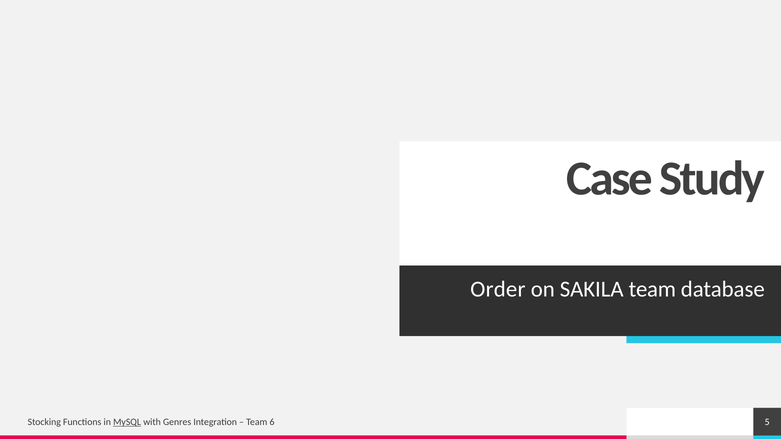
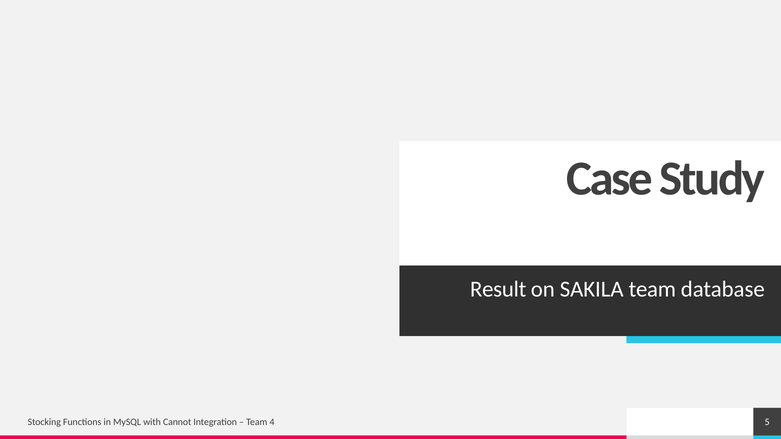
Order: Order -> Result (498, 289)
MySQL underline: present -> none (127, 423)
Genres: Genres -> Cannot (177, 423)
6: 6 -> 4 (272, 423)
